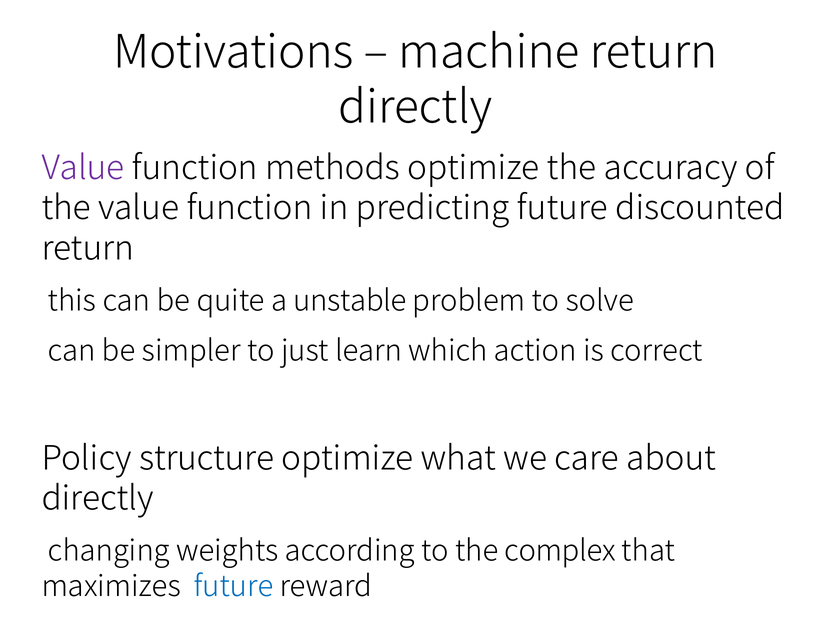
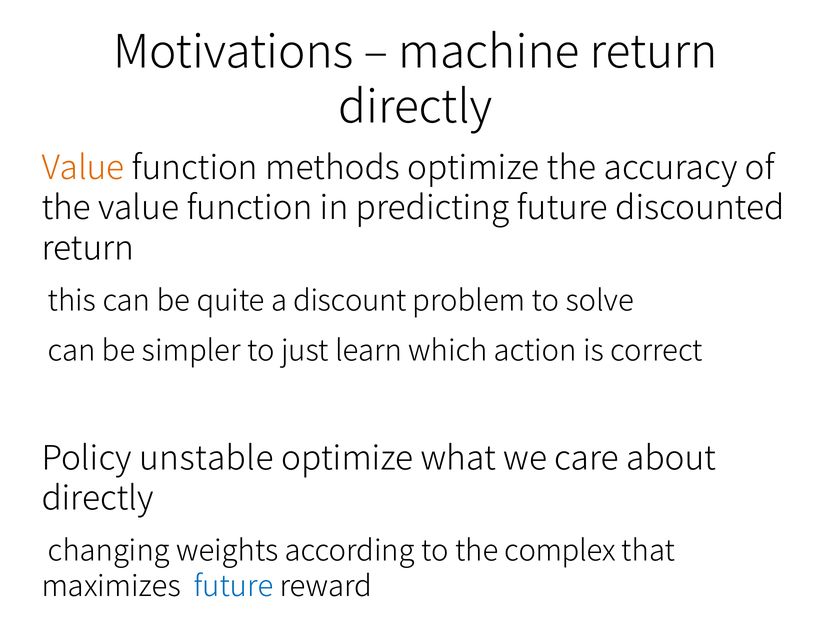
Value colour: purple -> orange (83, 168)
unstable: unstable -> discount (350, 301)
structure: structure -> unstable (206, 459)
